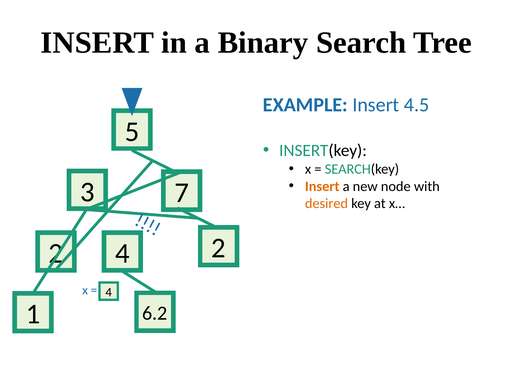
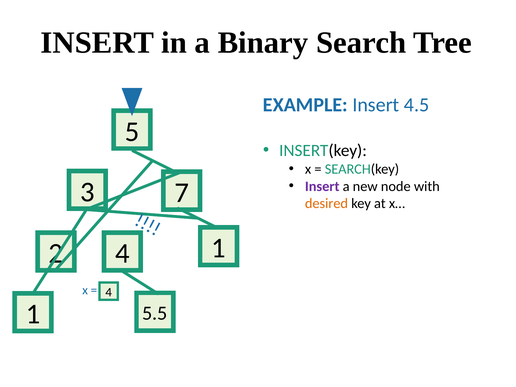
Insert colour: orange -> purple (322, 186)
2: 2 -> 1 (219, 248)
6.2: 6.2 -> 5.5 (155, 313)
